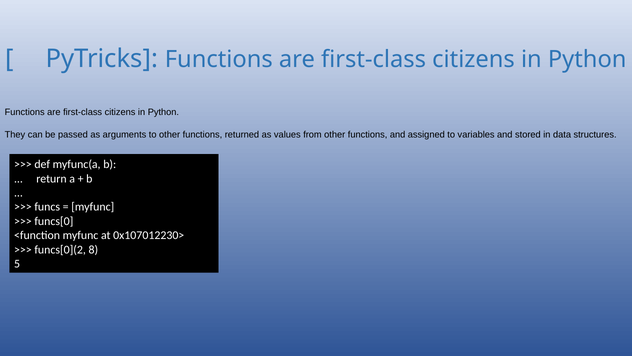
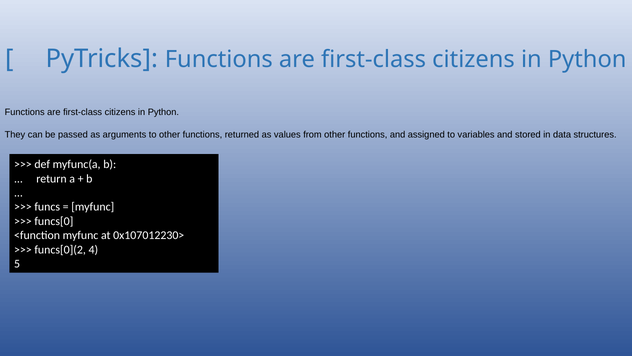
8: 8 -> 4 (93, 249)
